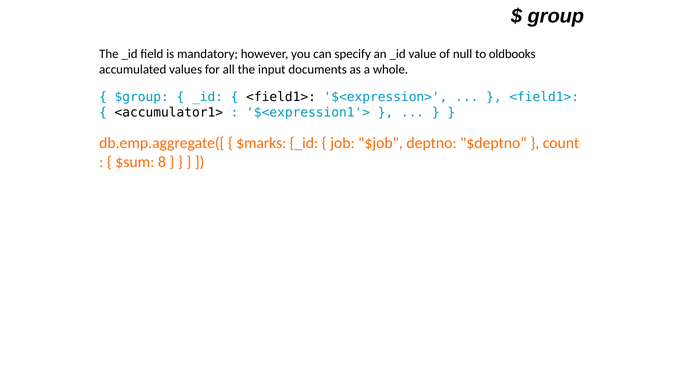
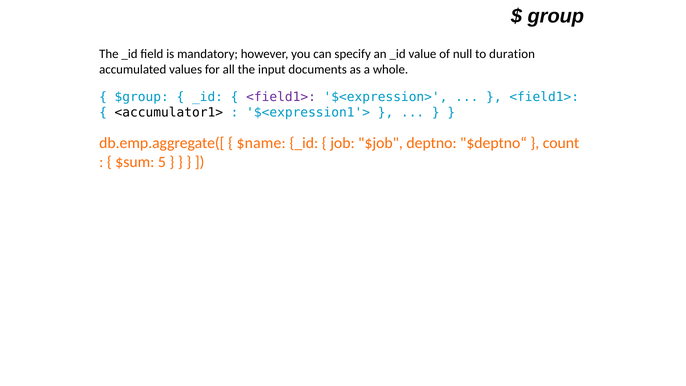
oldbooks: oldbooks -> duration (512, 54)
<field1> colour: black -> purple (281, 97)
$marks: $marks -> $name (261, 143)
8: 8 -> 5 (162, 162)
